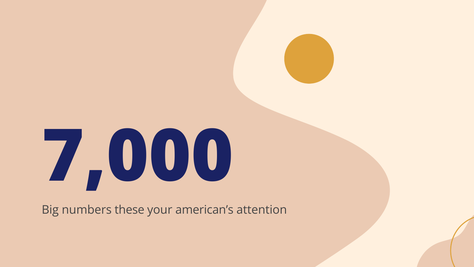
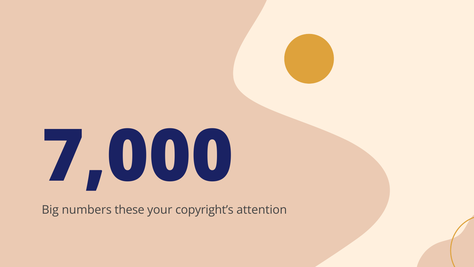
american’s: american’s -> copyright’s (204, 210)
